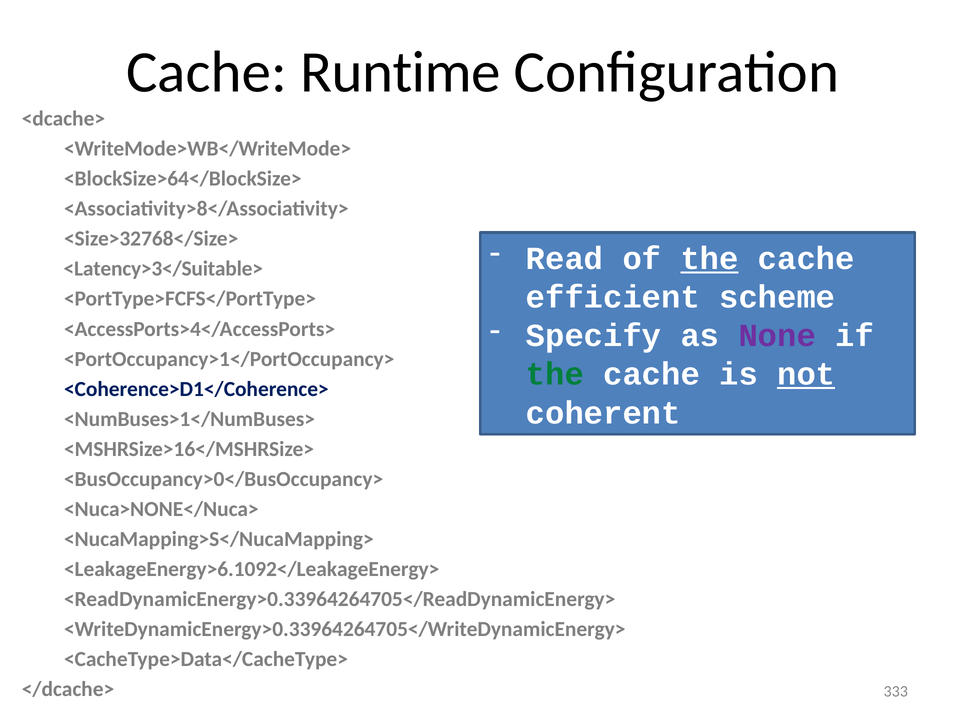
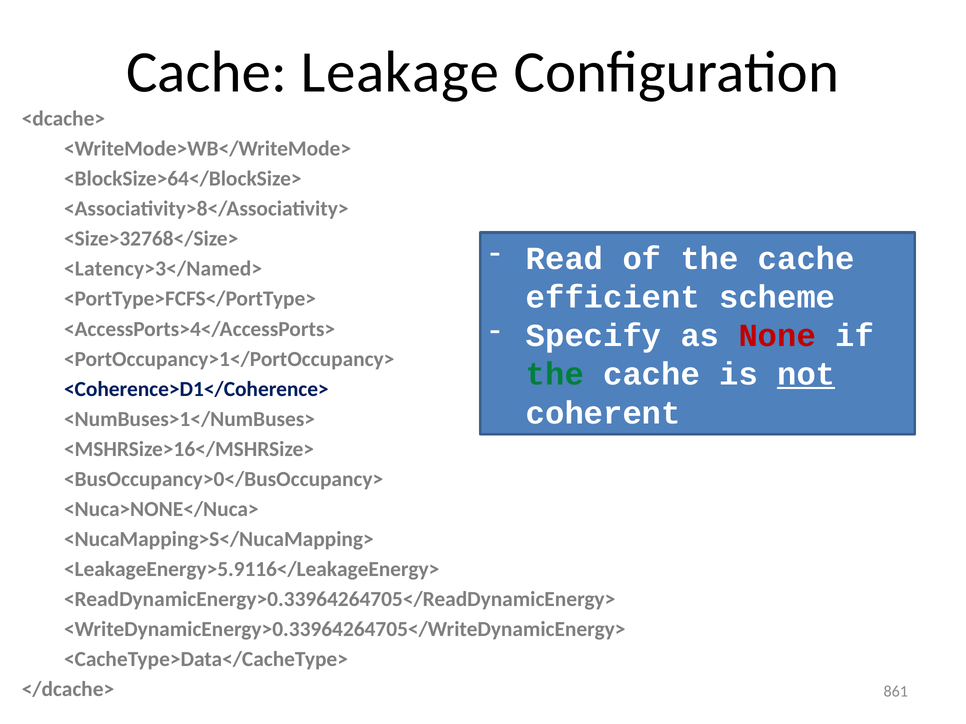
Runtime: Runtime -> Leakage (400, 73)
the underline: present -> none (710, 259)
<Latency>3</Suitable>: <Latency>3</Suitable> -> <Latency>3</Named> (163, 269)
None colour: purple -> red (777, 336)
<LeakageEnergy>6.1092</LeakageEnergy>: <LeakageEnergy>6.1092</LeakageEnergy> -> <LeakageEnergy>5.9116</LeakageEnergy> (252, 570)
333: 333 -> 861 (896, 692)
